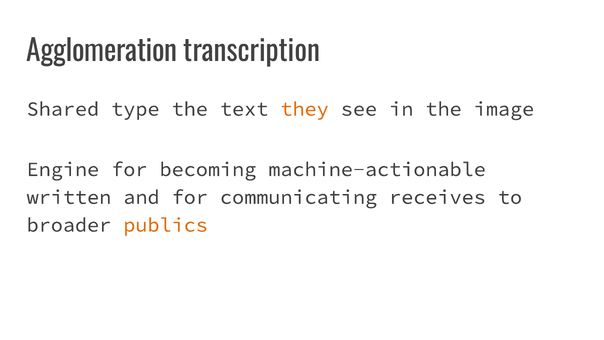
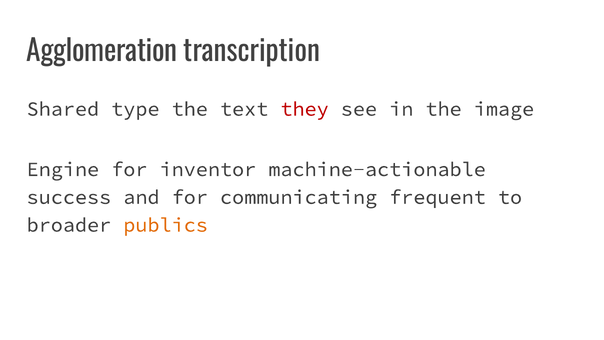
they colour: orange -> red (305, 109)
becoming: becoming -> inventor (208, 169)
written: written -> success (69, 197)
receives: receives -> frequent (438, 197)
